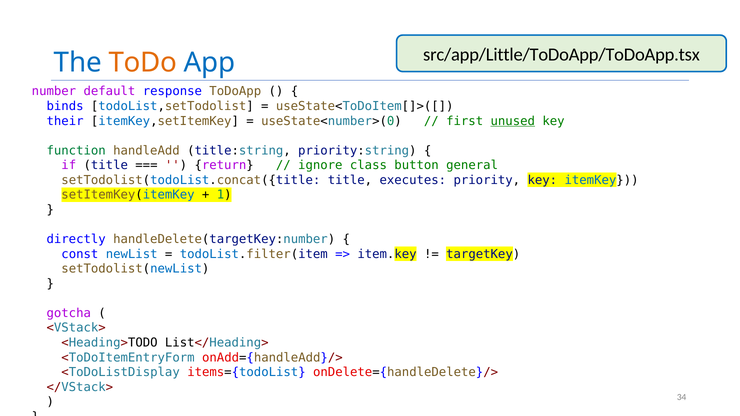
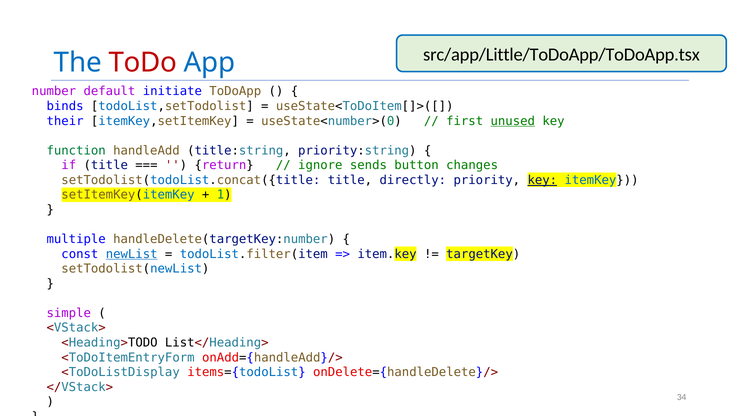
ToDo colour: orange -> red (143, 63)
response: response -> initiate (172, 91)
class: class -> sends (368, 165)
general: general -> changes (472, 165)
executes: executes -> directly (413, 180)
key underline: none -> present (542, 180)
directly: directly -> multiple (76, 239)
newList underline: none -> present (132, 254)
gotcha: gotcha -> simple (69, 313)
